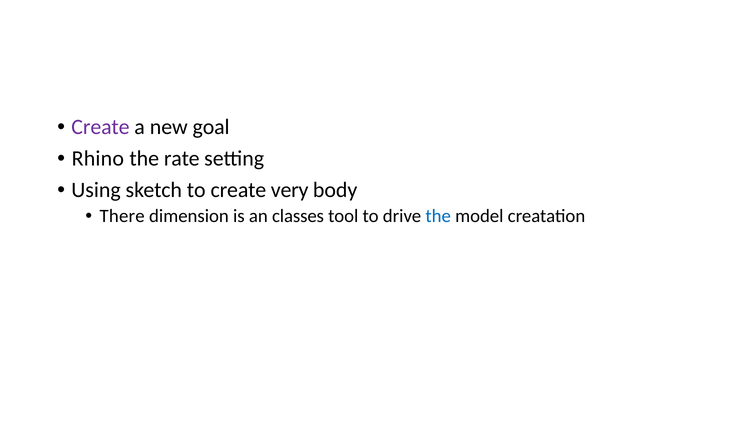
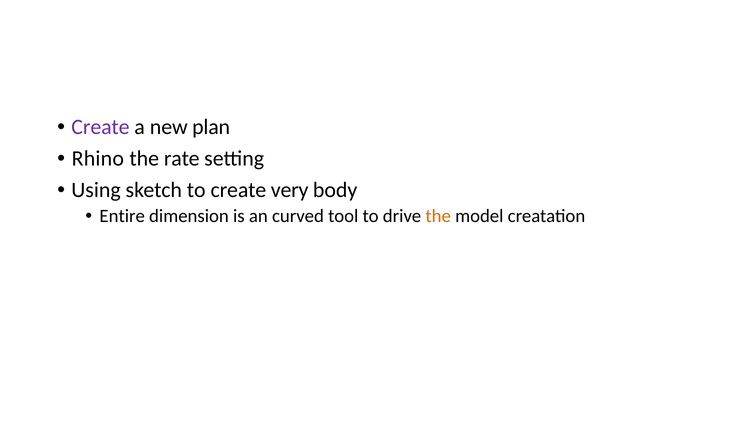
goal: goal -> plan (211, 127)
There: There -> Entire (122, 216)
classes: classes -> curved (298, 216)
the colour: blue -> orange (438, 216)
